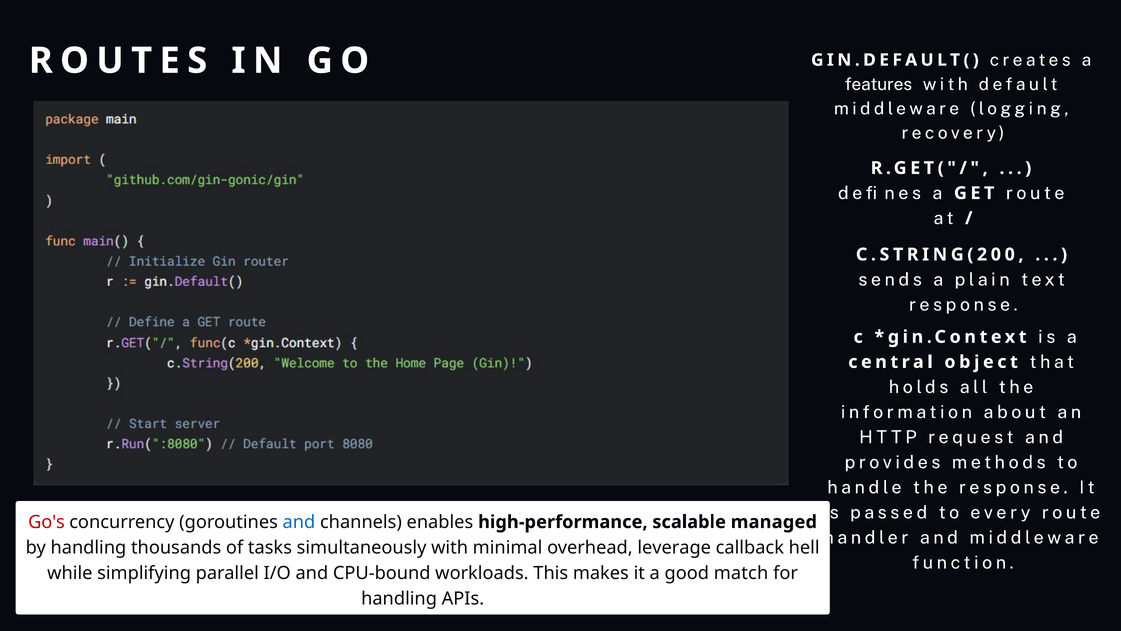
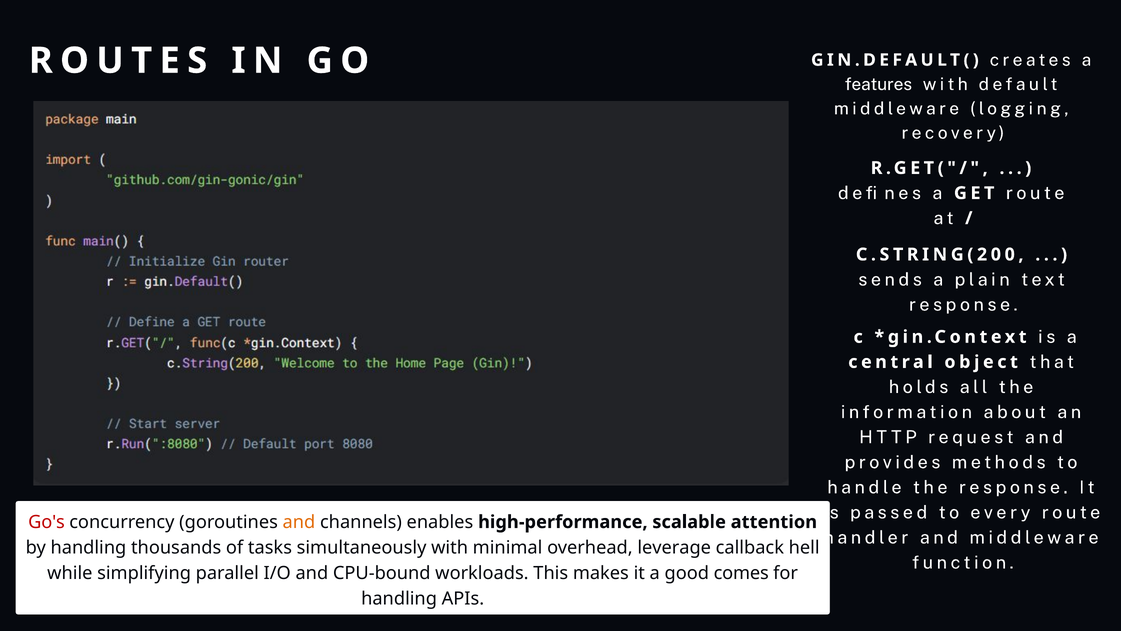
and colour: blue -> orange (299, 522)
managed: managed -> attention (774, 522)
match: match -> comes (741, 573)
